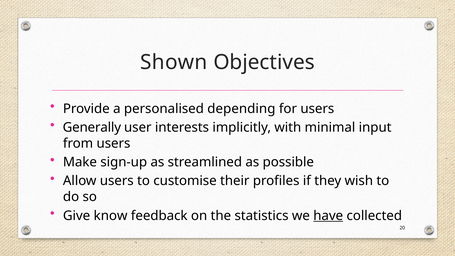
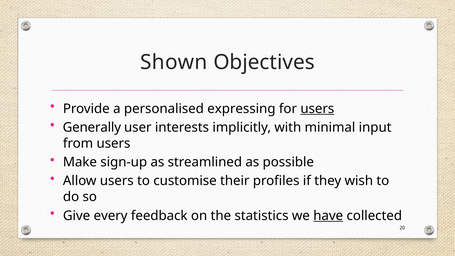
depending: depending -> expressing (241, 109)
users underline: none -> present (317, 109)
know: know -> every (111, 216)
